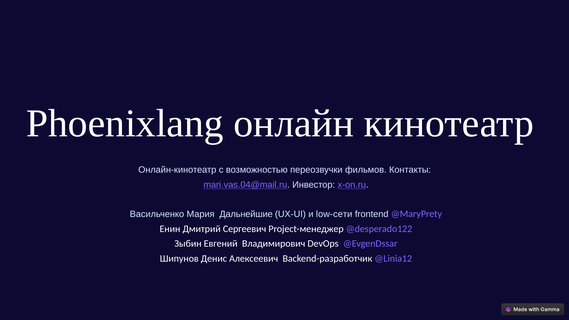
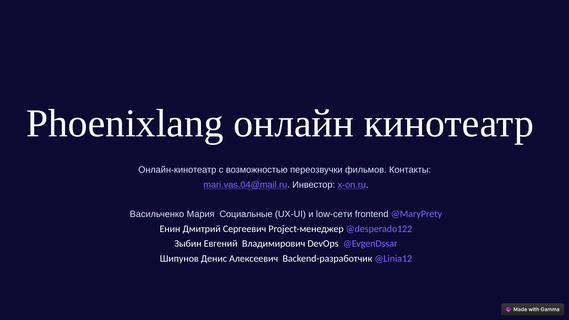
Дальнейшие: Дальнейшие -> Социальные (246, 214)
